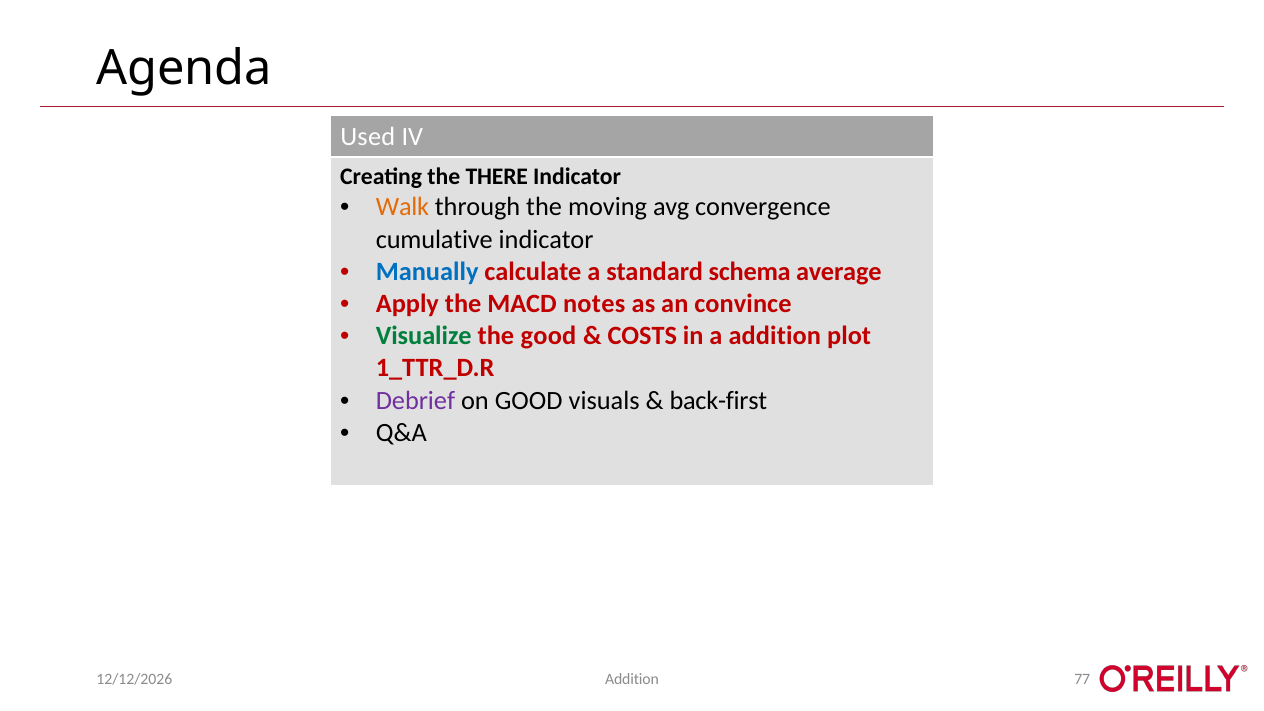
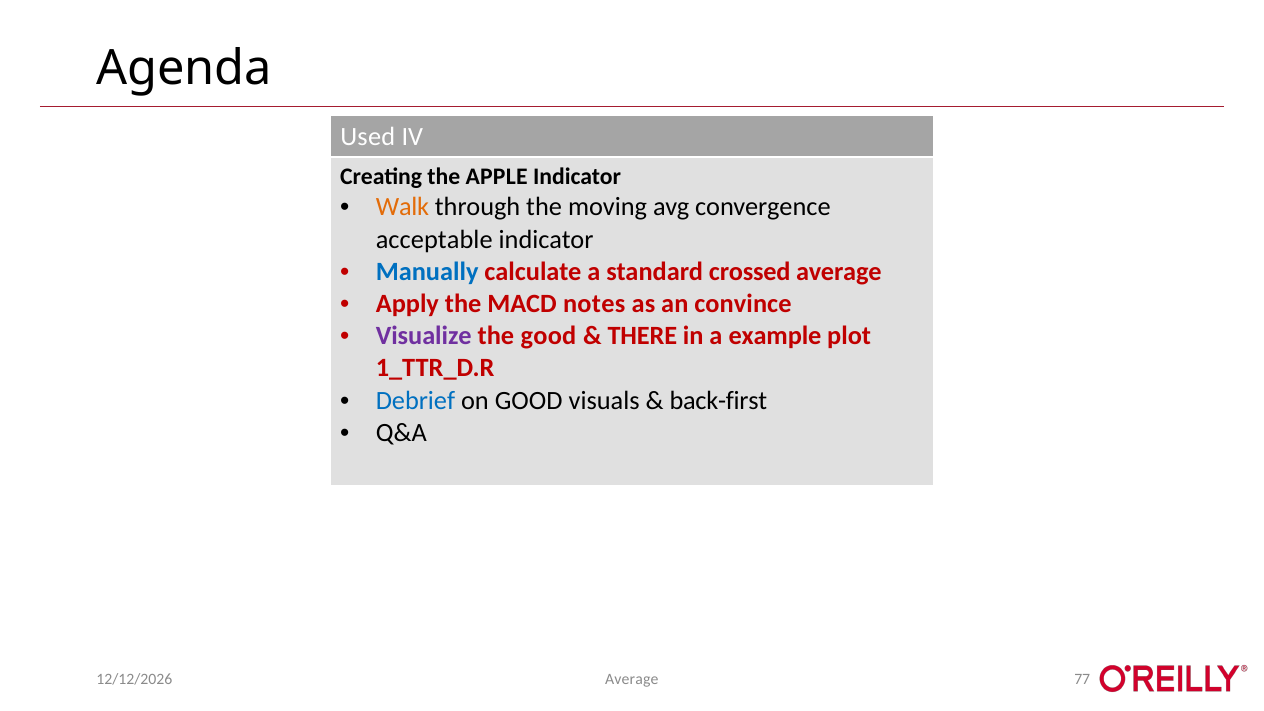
THERE: THERE -> APPLE (497, 176)
cumulative: cumulative -> acceptable (434, 239)
schema: schema -> crossed (750, 272)
Visualize colour: green -> purple (424, 336)
COSTS: COSTS -> THERE (642, 336)
a addition: addition -> example (775, 336)
Debrief colour: purple -> blue (415, 401)
Addition: Addition -> Average (632, 679)
